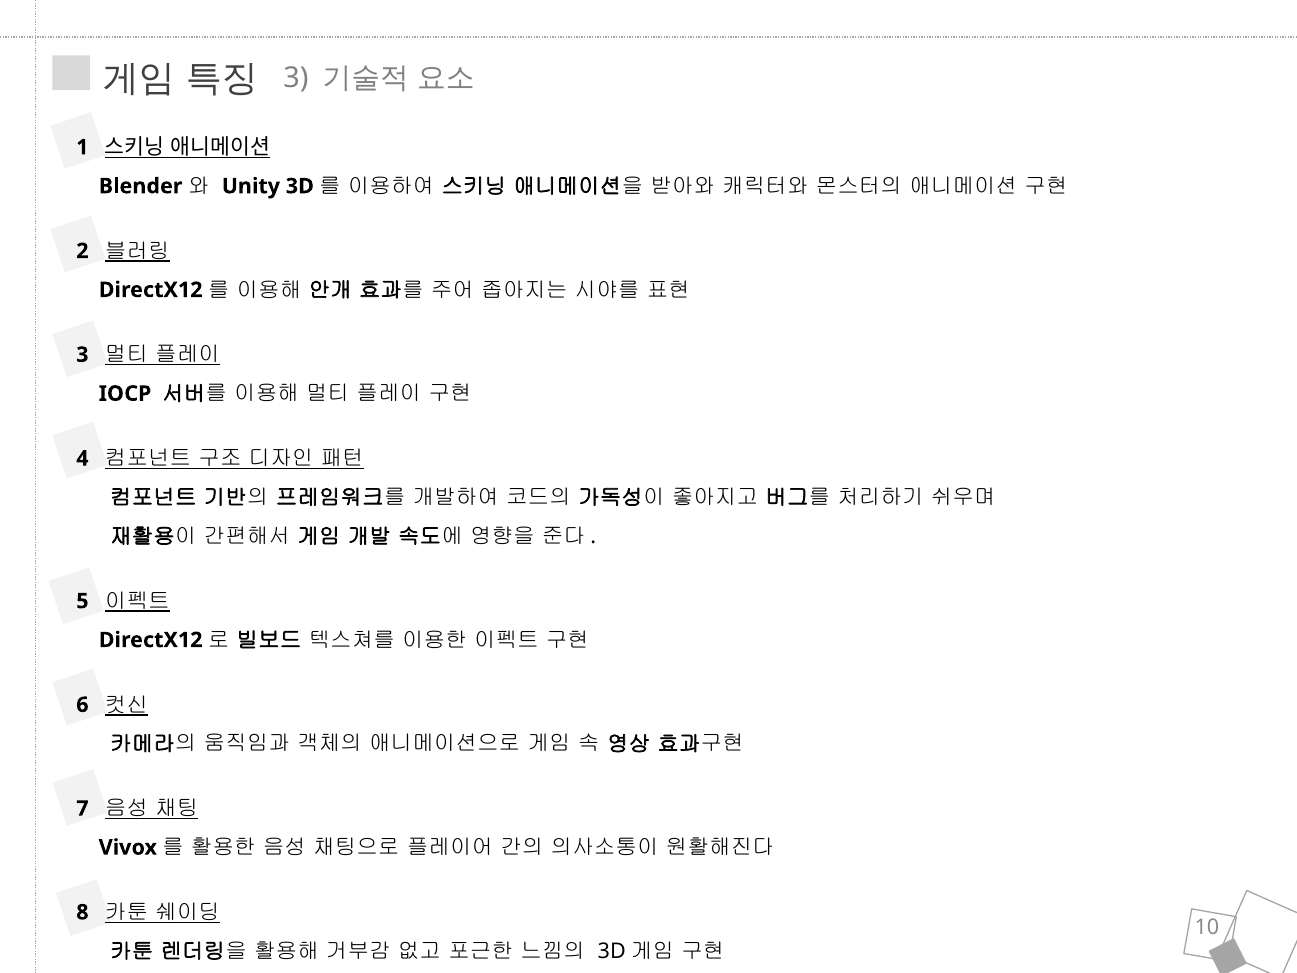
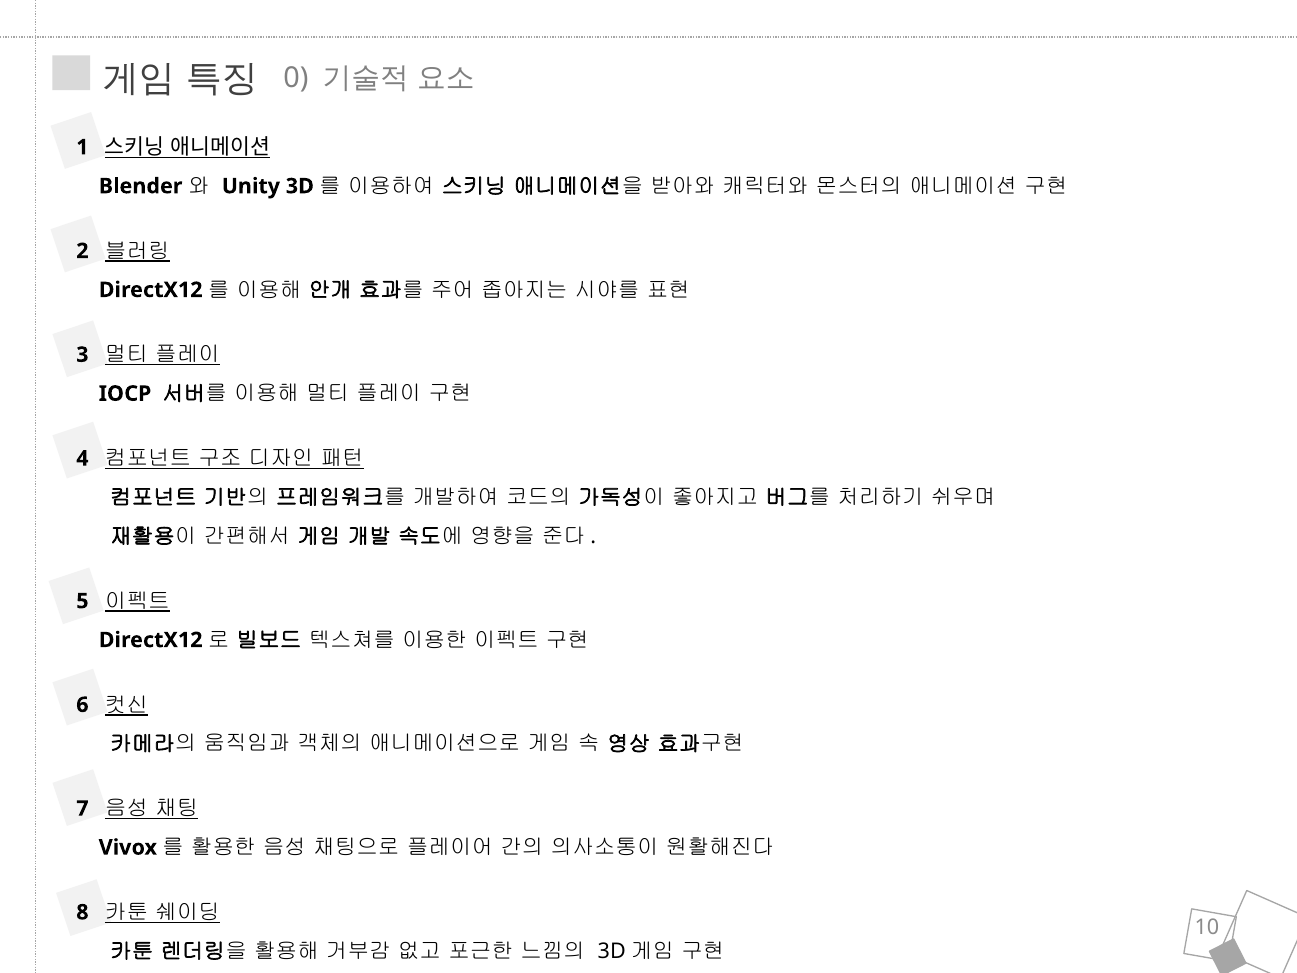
3: 3 -> 0 (296, 78)
